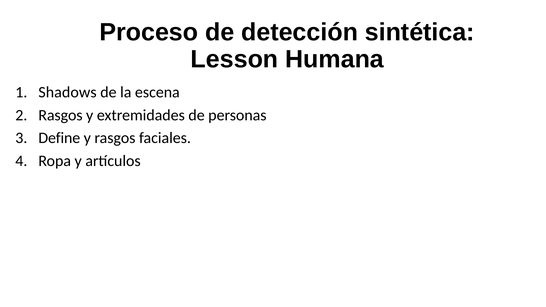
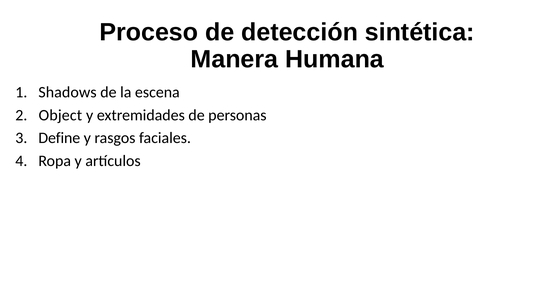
Lesson: Lesson -> Manera (234, 59)
Rasgos: Rasgos -> Object (60, 115)
